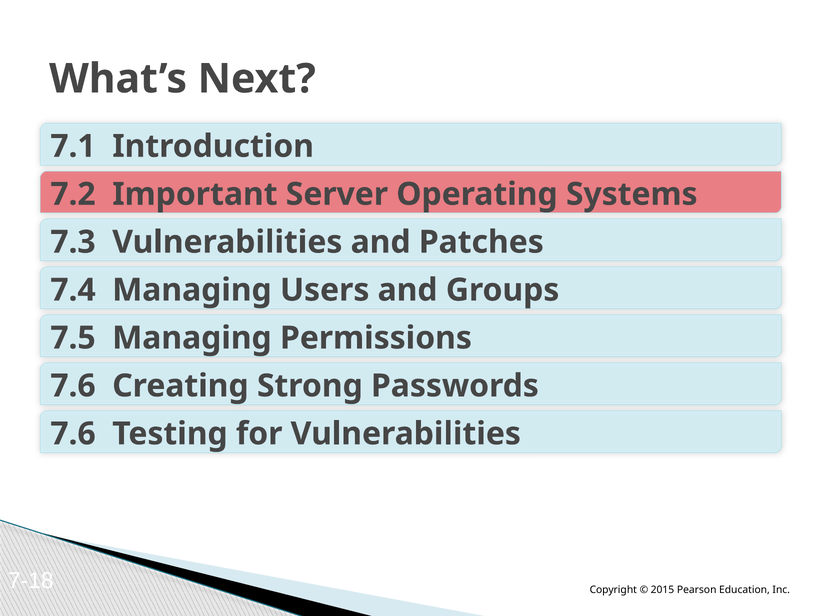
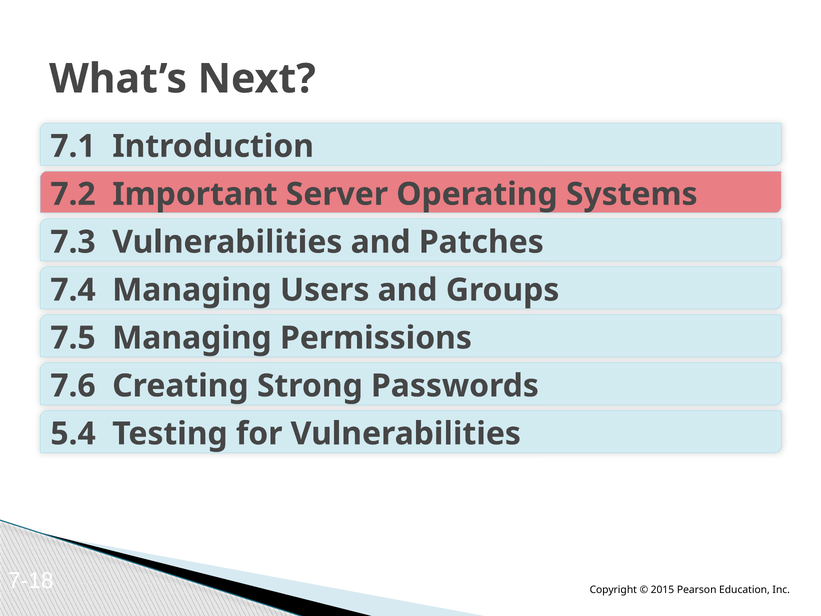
7.6: 7.6 -> 5.4 (73, 434)
